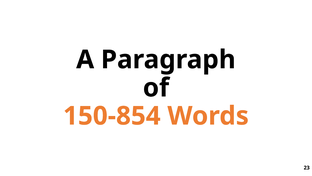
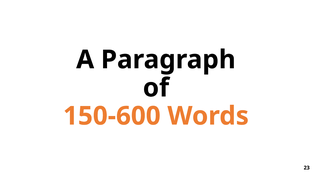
150-854: 150-854 -> 150-600 (112, 116)
